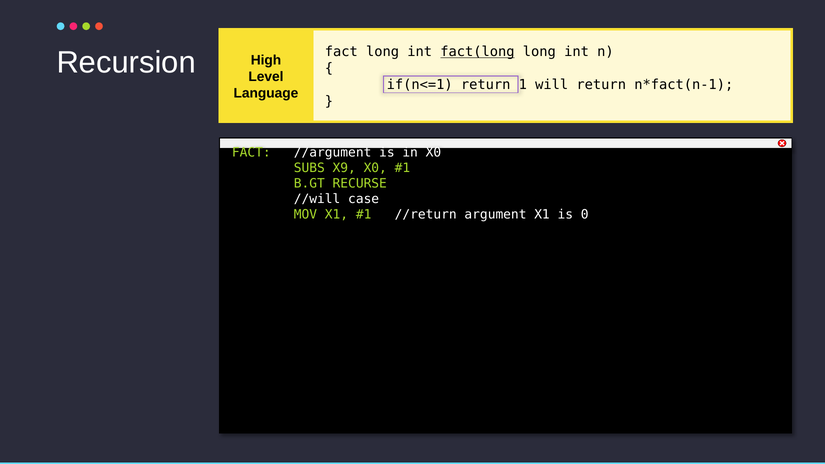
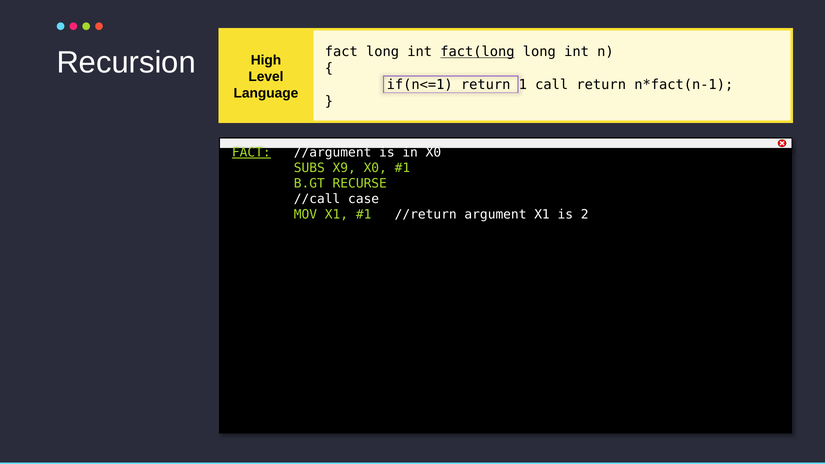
will: will -> call (552, 85)
FACT underline: none -> present (251, 153)
//will: //will -> //call (317, 199)
0: 0 -> 2 (585, 214)
